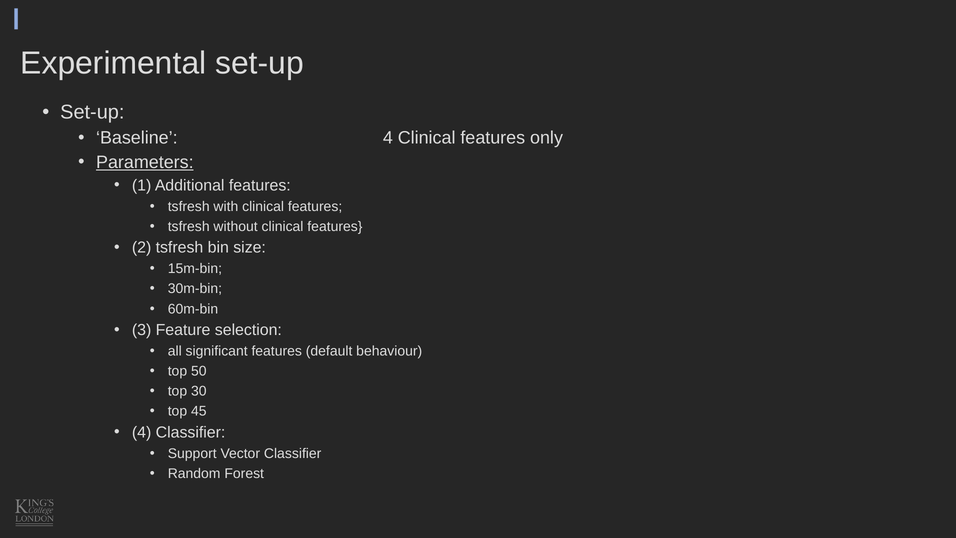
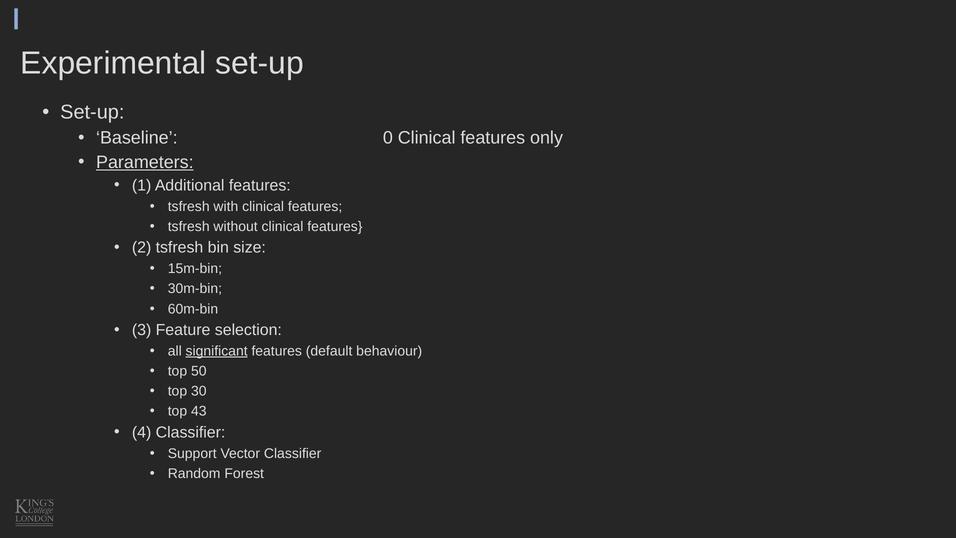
Baseline 4: 4 -> 0 (388, 138)
significant underline: none -> present (217, 351)
45: 45 -> 43 (199, 411)
